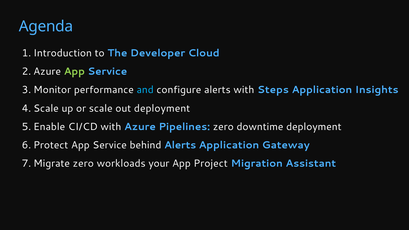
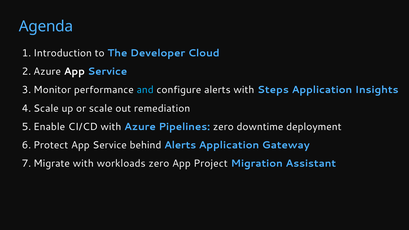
App colour: light green -> white (74, 72)
out deployment: deployment -> remediation (162, 108)
zero: zero -> with (83, 164)
workloads your: your -> zero (159, 164)
